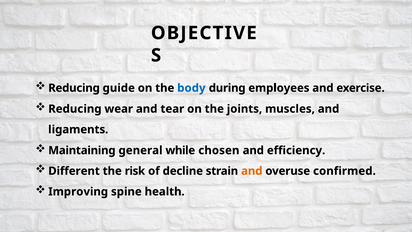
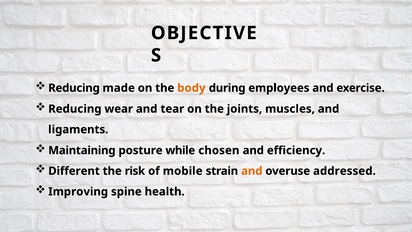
guide: guide -> made (119, 88)
body colour: blue -> orange (191, 88)
general: general -> posture (141, 150)
decline: decline -> mobile (183, 171)
confirmed: confirmed -> addressed (344, 171)
